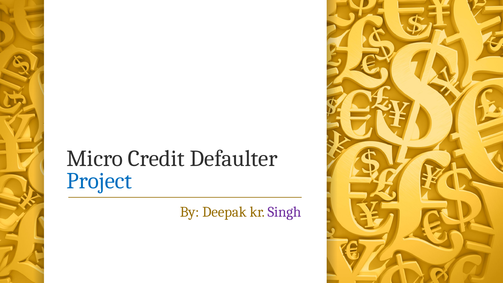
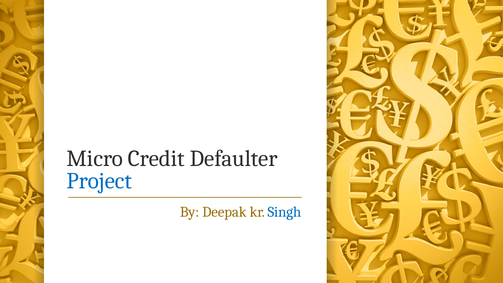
Singh colour: purple -> blue (284, 212)
